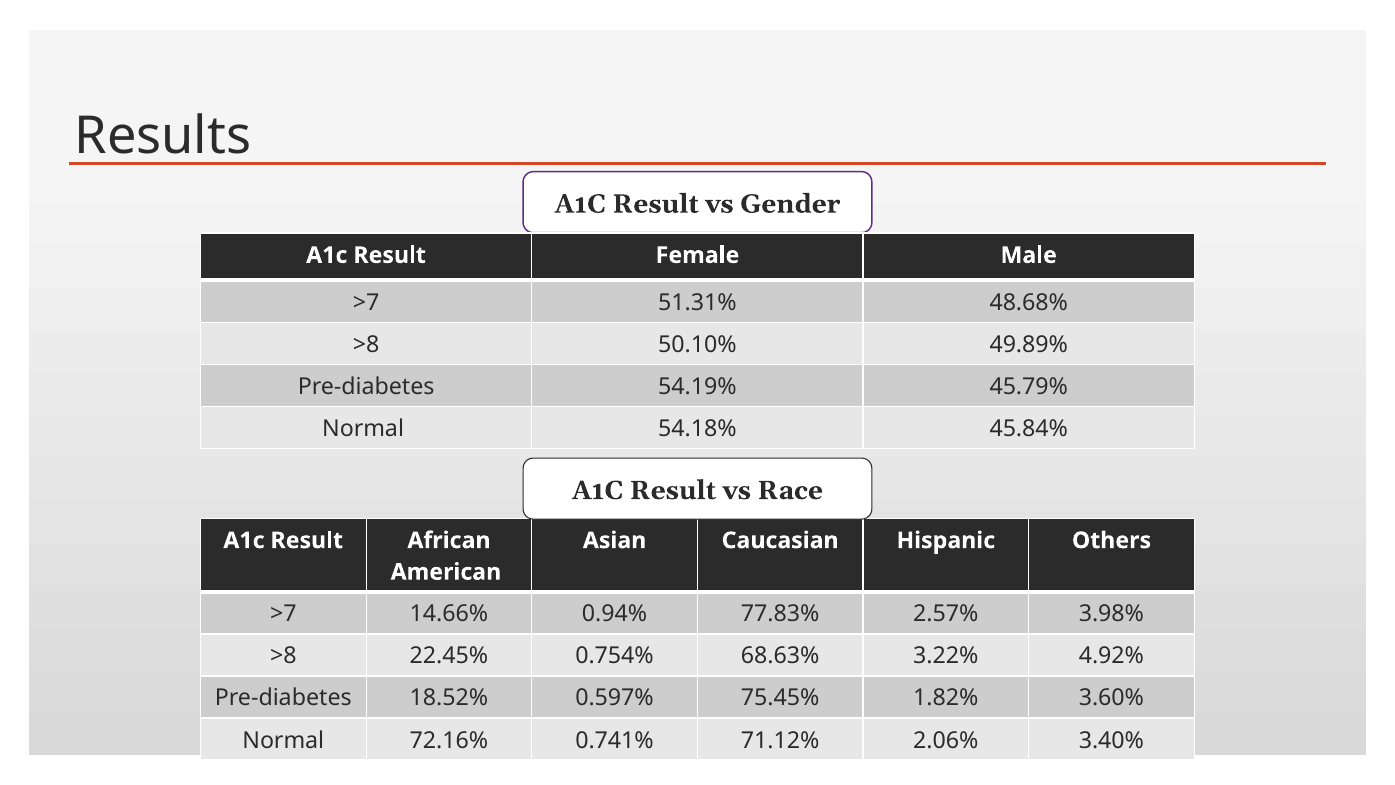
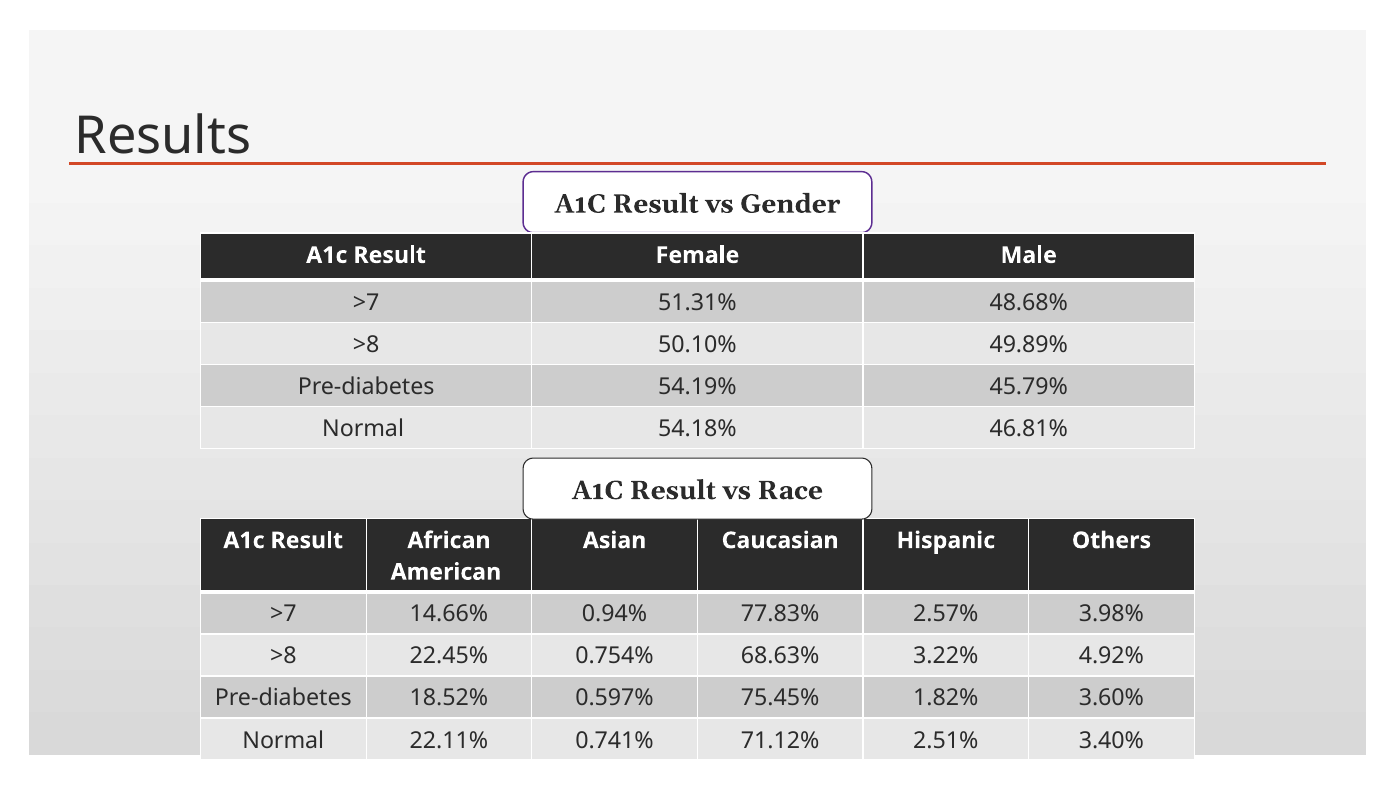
45.84%: 45.84% -> 46.81% (1029, 429)
72.16%: 72.16% -> 22.11% (449, 740)
2.06%: 2.06% -> 2.51% (946, 740)
